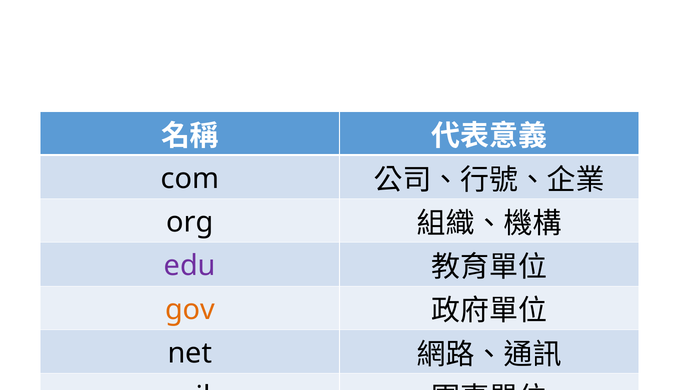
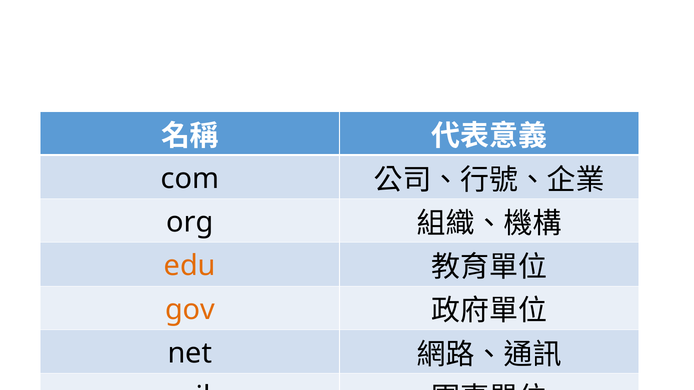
edu colour: purple -> orange (190, 266)
